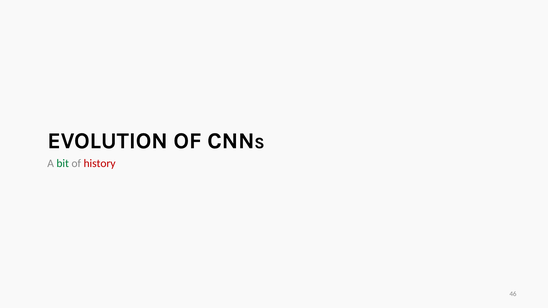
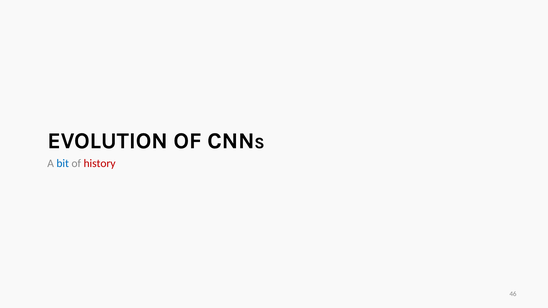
bit colour: green -> blue (63, 163)
